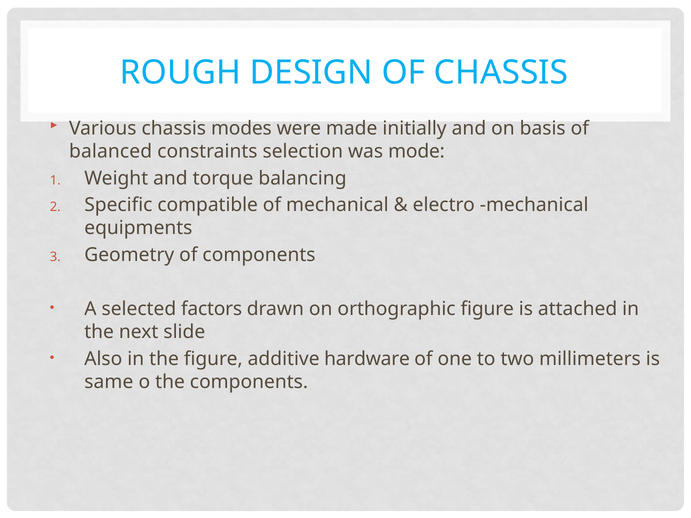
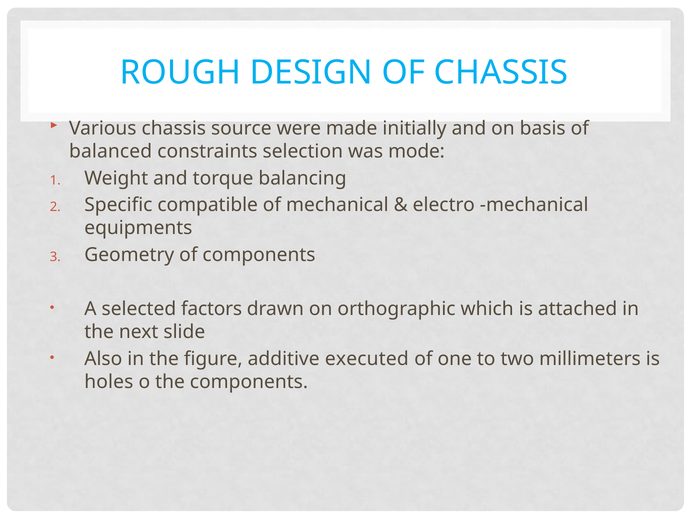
modes: modes -> source (241, 128)
orthographic figure: figure -> which (487, 309)
hardware: hardware -> executed (367, 359)
same: same -> holes (109, 382)
